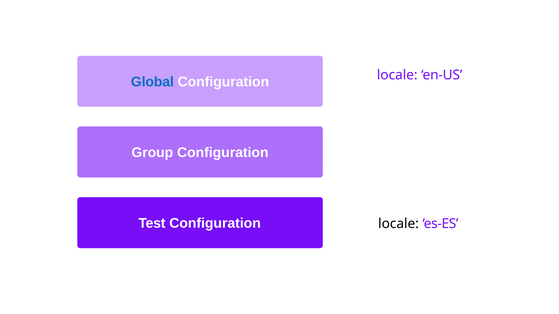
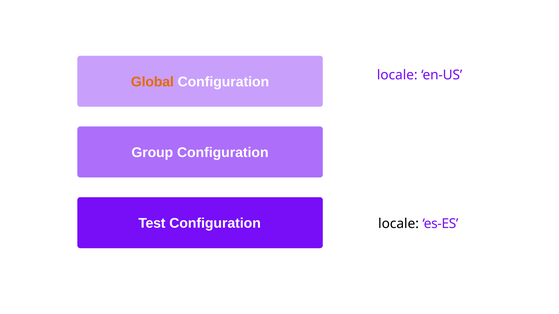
Global colour: blue -> orange (152, 82)
